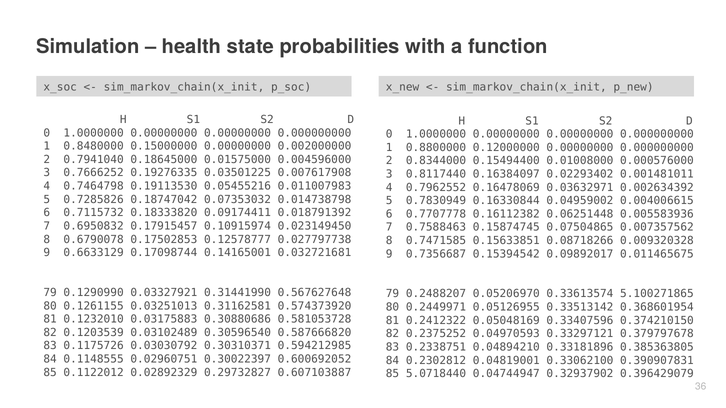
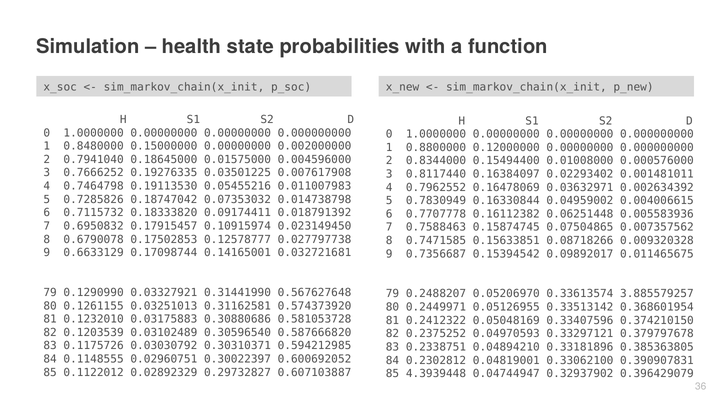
5.100271865: 5.100271865 -> 3.885579257 (657, 294)
5.0718440: 5.0718440 -> 4.3939448 (436, 374)
